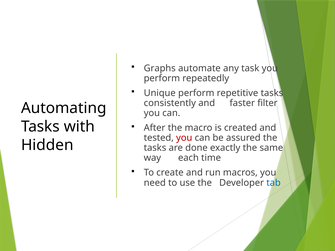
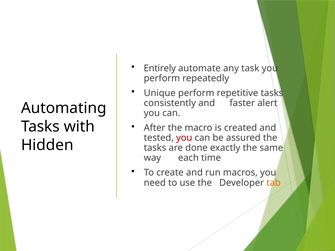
Graphs: Graphs -> Entirely (160, 68)
filter: filter -> alert (267, 103)
tab colour: blue -> orange (274, 183)
